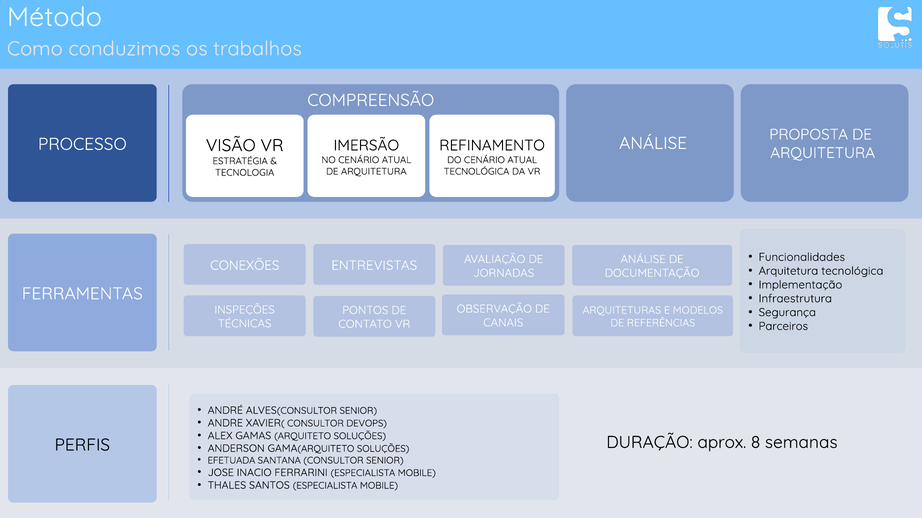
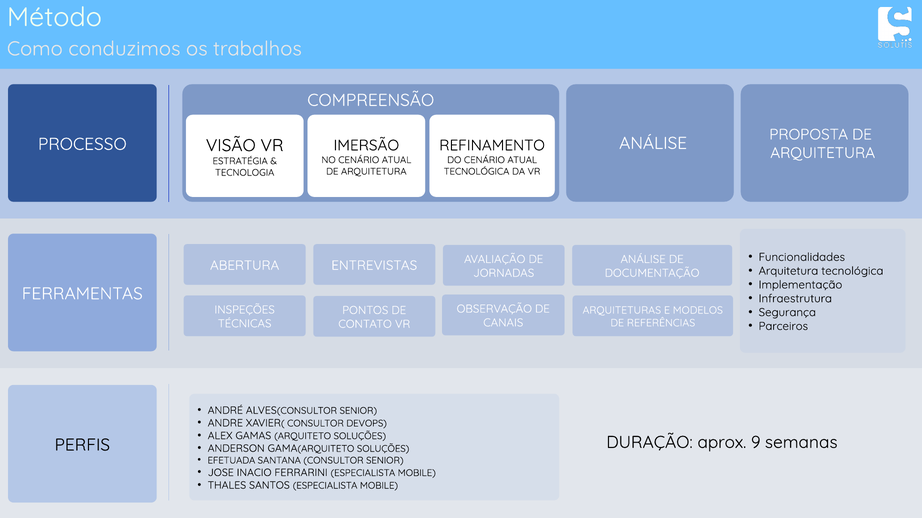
CONEXÕES: CONEXÕES -> ABERTURA (245, 266)
8: 8 -> 9 (756, 443)
